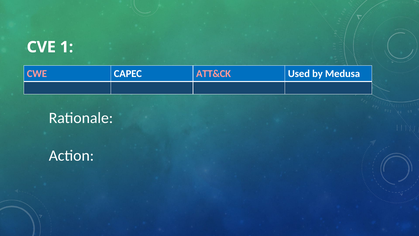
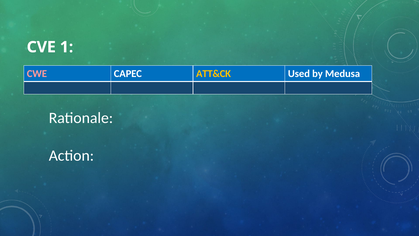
ATT&CK colour: pink -> yellow (214, 74)
